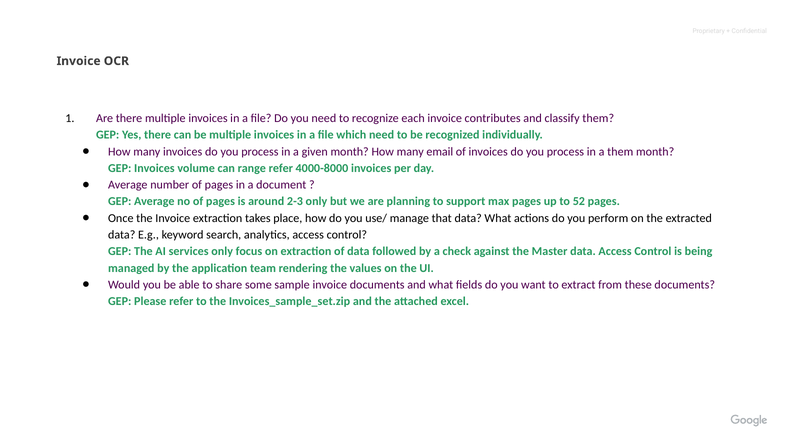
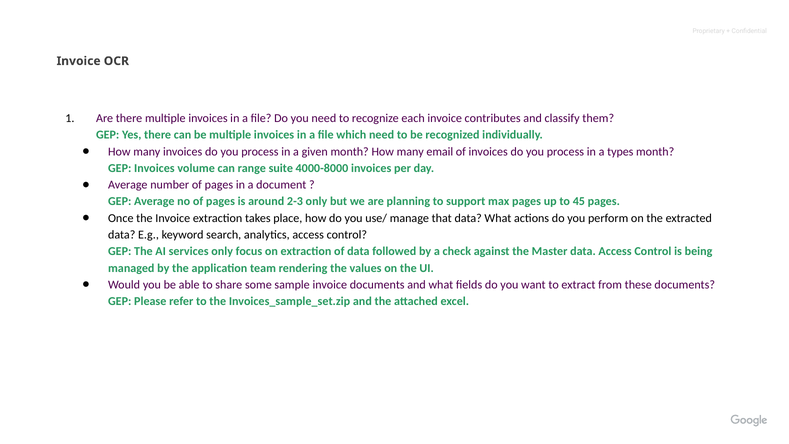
a them: them -> types (620, 152)
range refer: refer -> suite (281, 168)
52: 52 -> 45 (579, 201)
